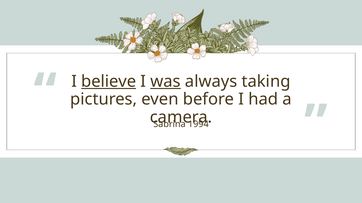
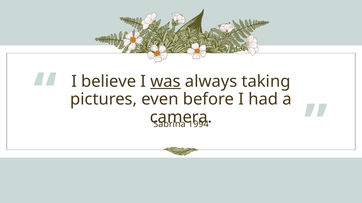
believe underline: present -> none (109, 82)
